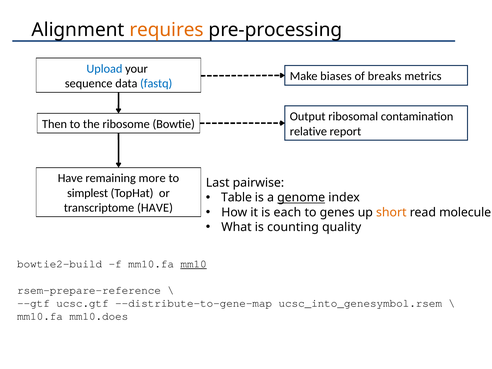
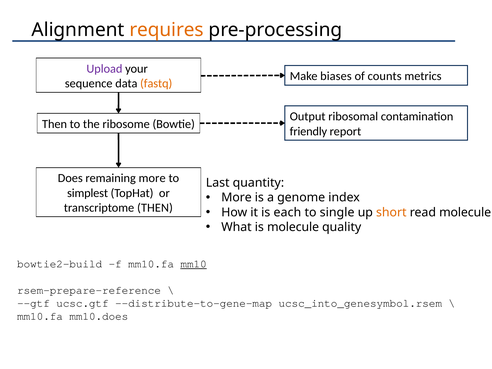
Upload colour: blue -> purple (104, 69)
breaks: breaks -> counts (385, 76)
fastq colour: blue -> orange (156, 83)
relative: relative -> friendly (308, 131)
Have: Have -> Does (70, 178)
pairwise: pairwise -> quantity (258, 183)
Table: Table -> More (236, 198)
genome underline: present -> none (301, 198)
transcriptome HAVE: HAVE -> THEN (155, 208)
genes: genes -> single (337, 212)
is counting: counting -> molecule (293, 227)
